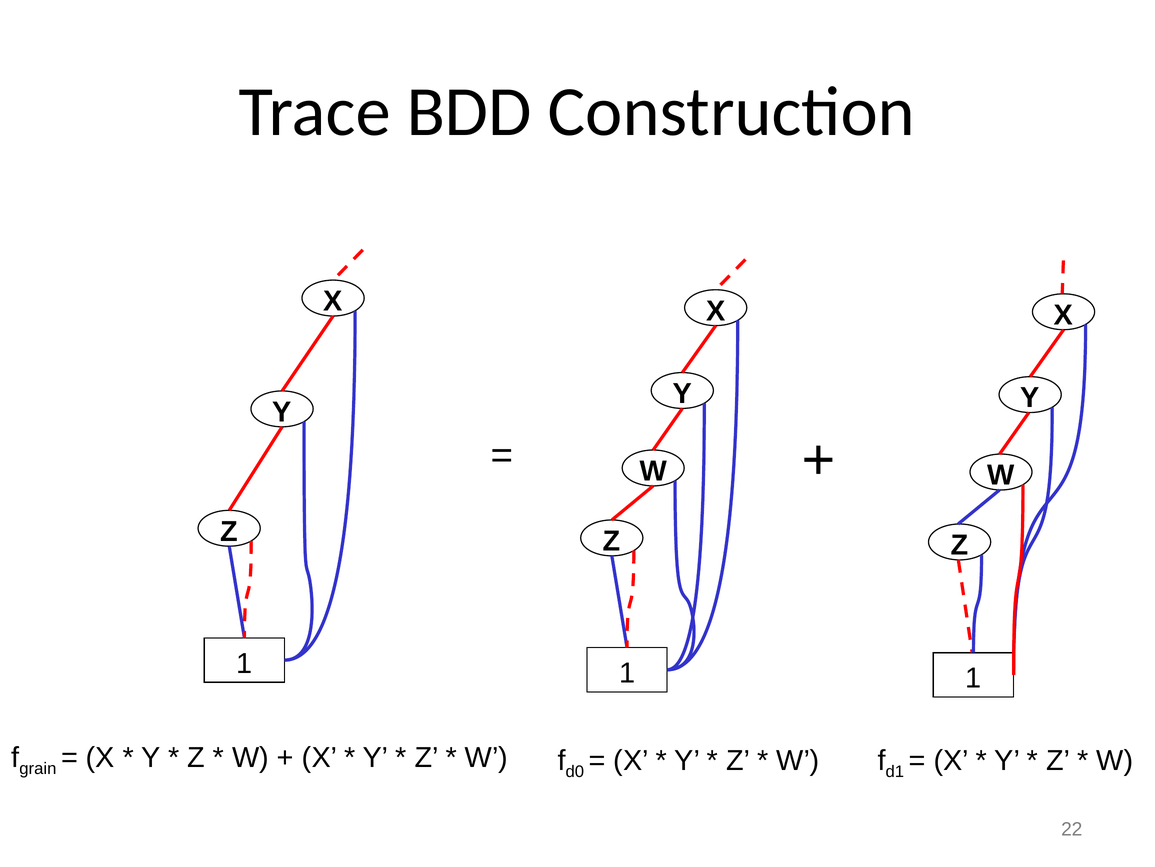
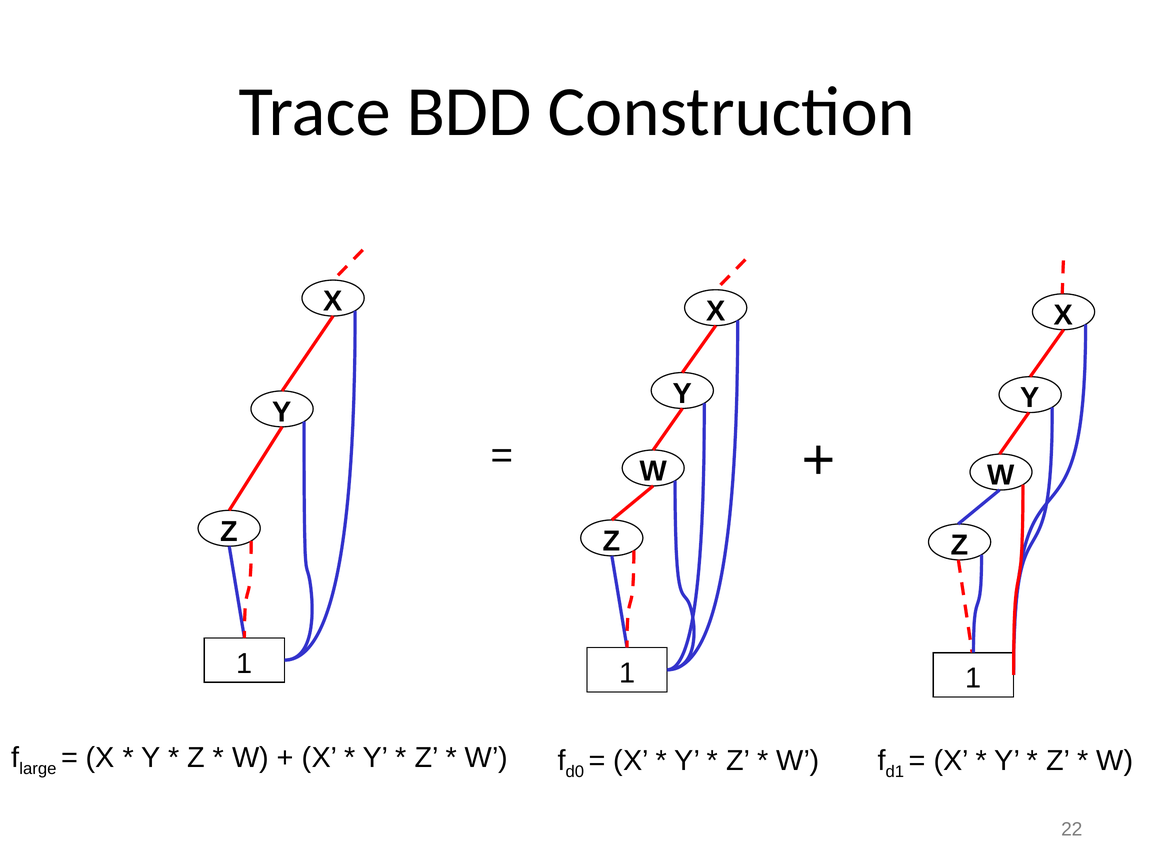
grain: grain -> large (38, 768)
